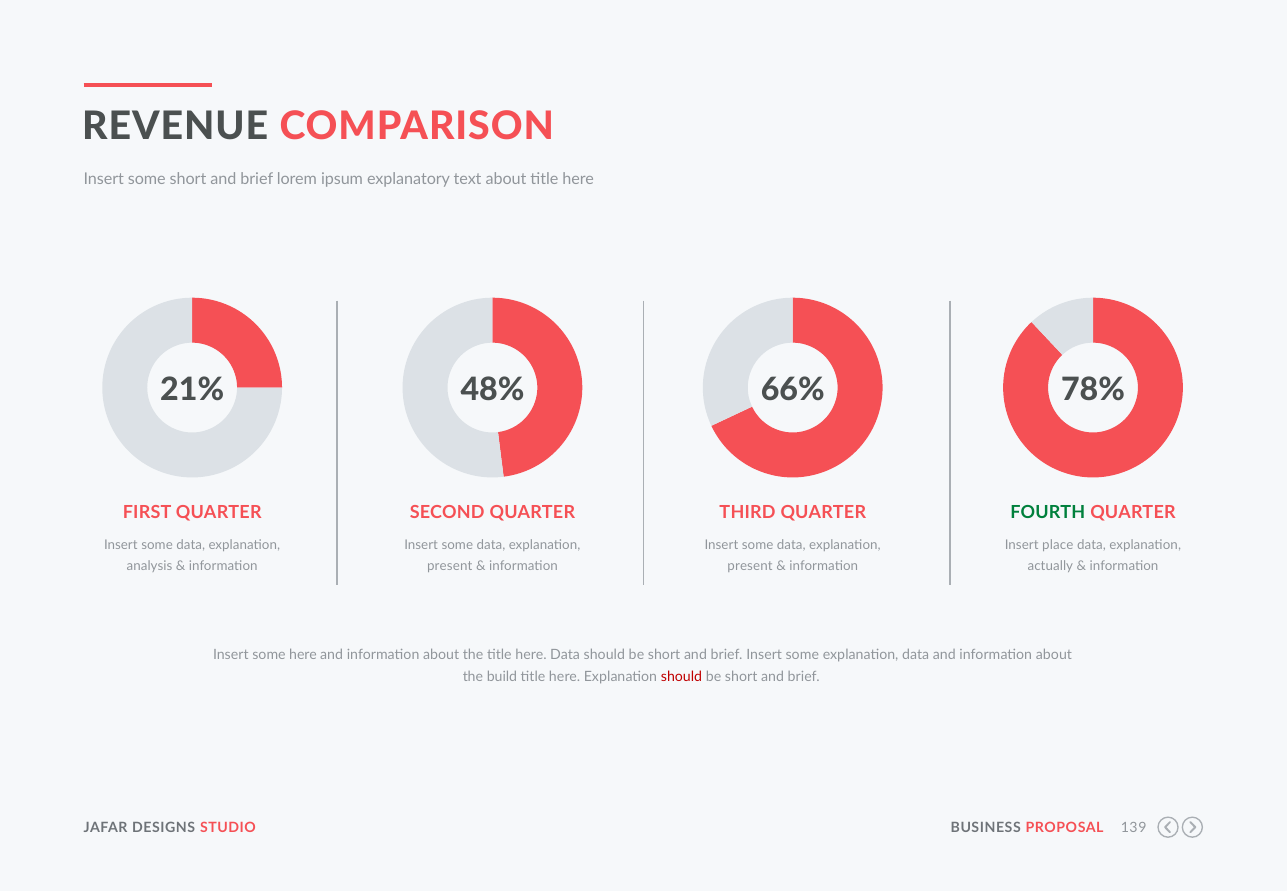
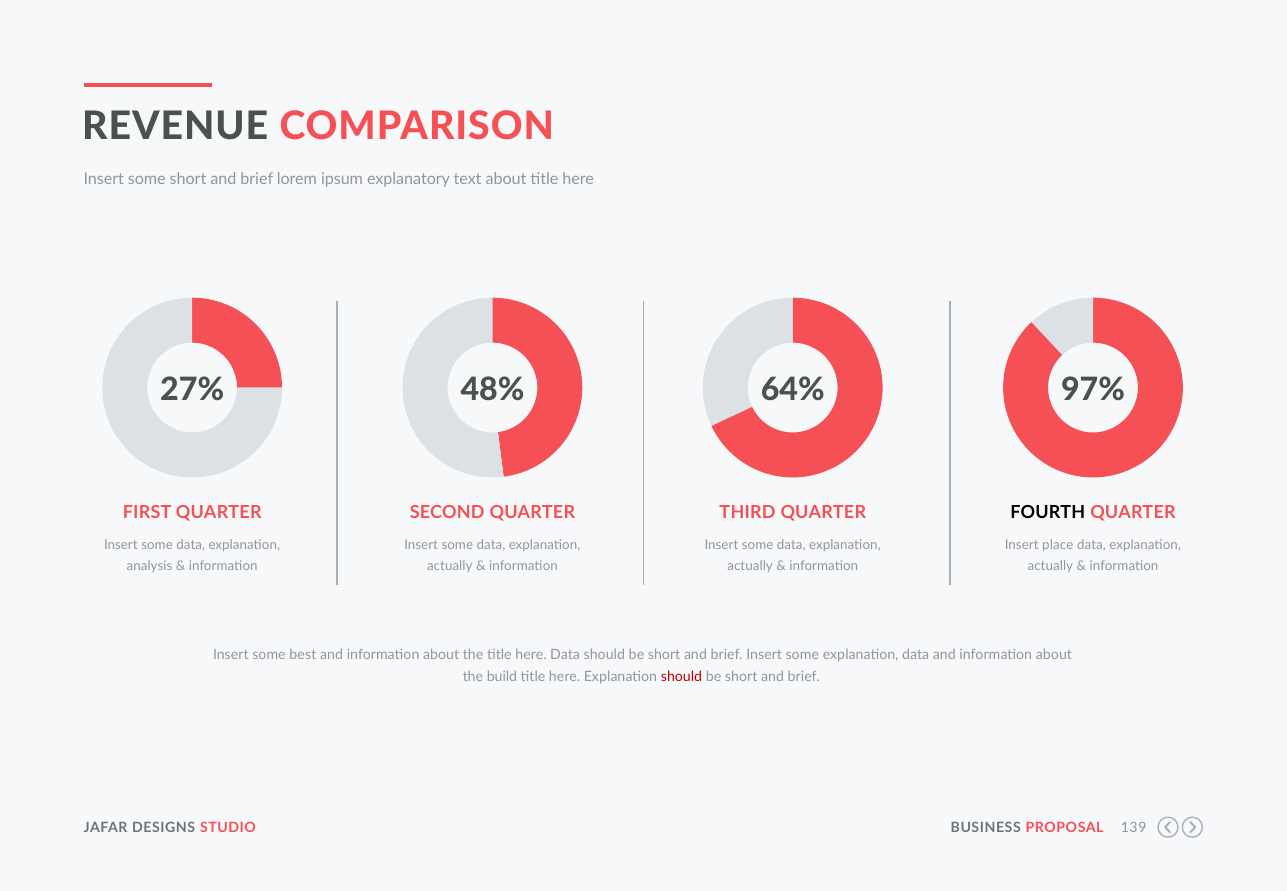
21%: 21% -> 27% (192, 390)
66%: 66% -> 64% (793, 390)
78%: 78% -> 97% (1093, 390)
FOURTH colour: green -> black (1048, 512)
present: present -> actually (450, 566)
present: present -> actually (750, 566)
some here: here -> best (303, 655)
